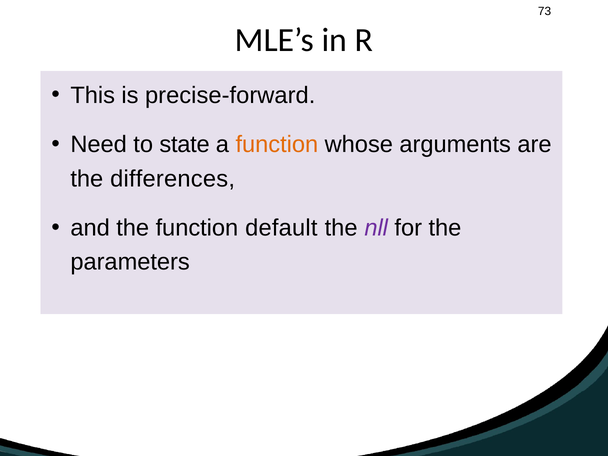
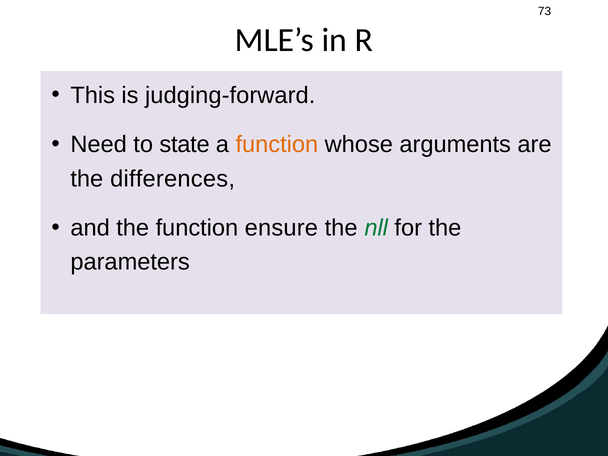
precise-forward: precise-forward -> judging-forward (230, 95)
default: default -> ensure (281, 228)
nll colour: purple -> green (376, 228)
